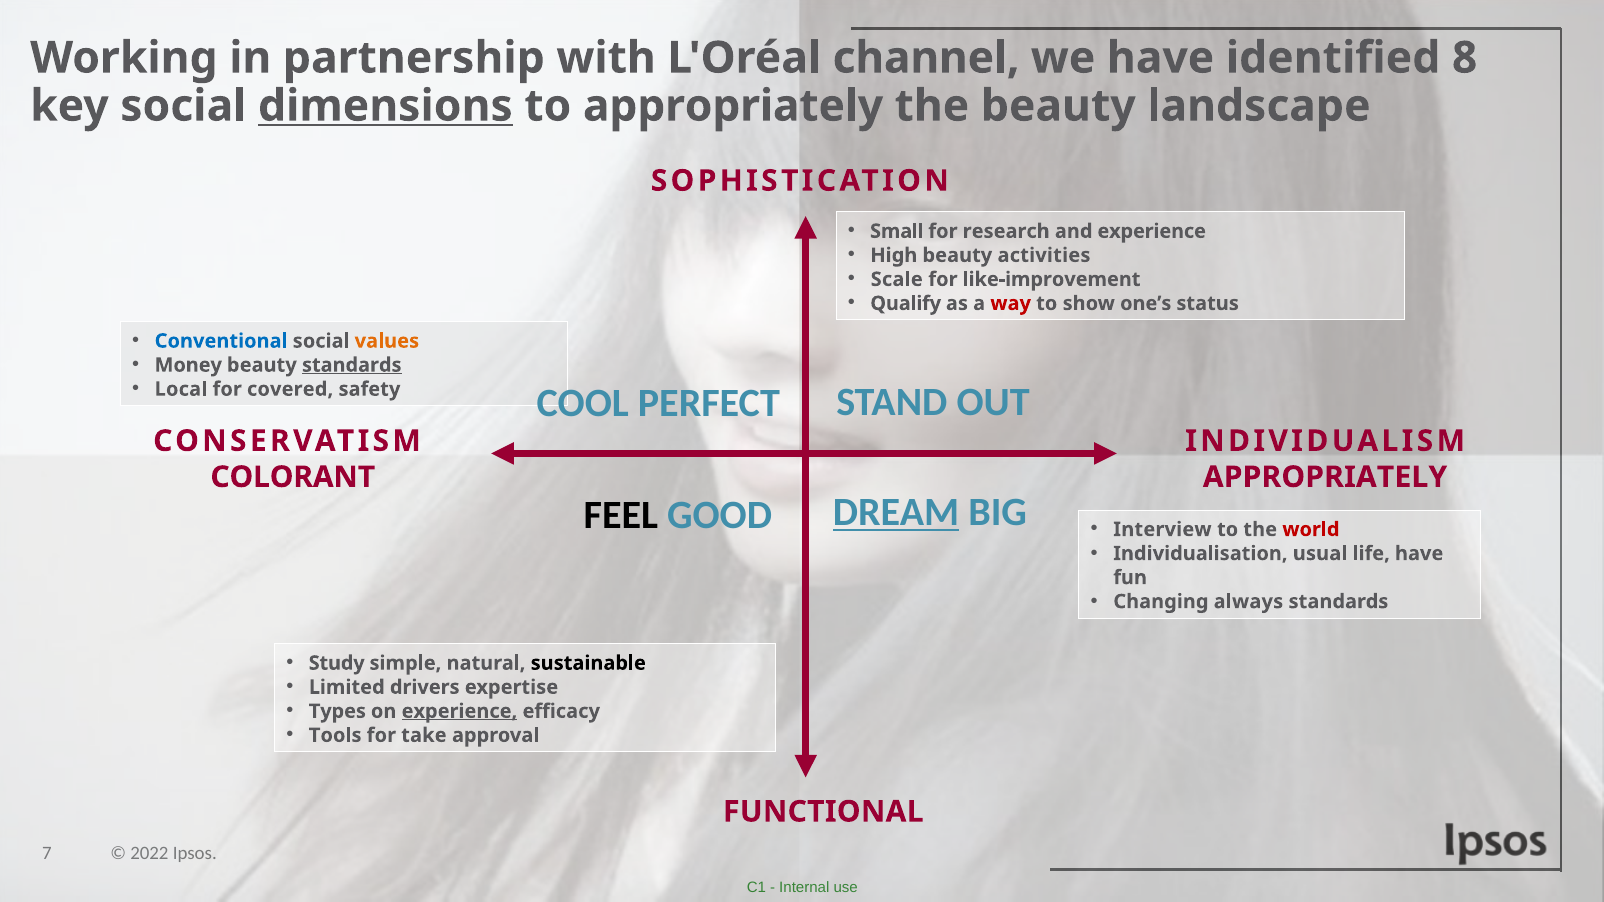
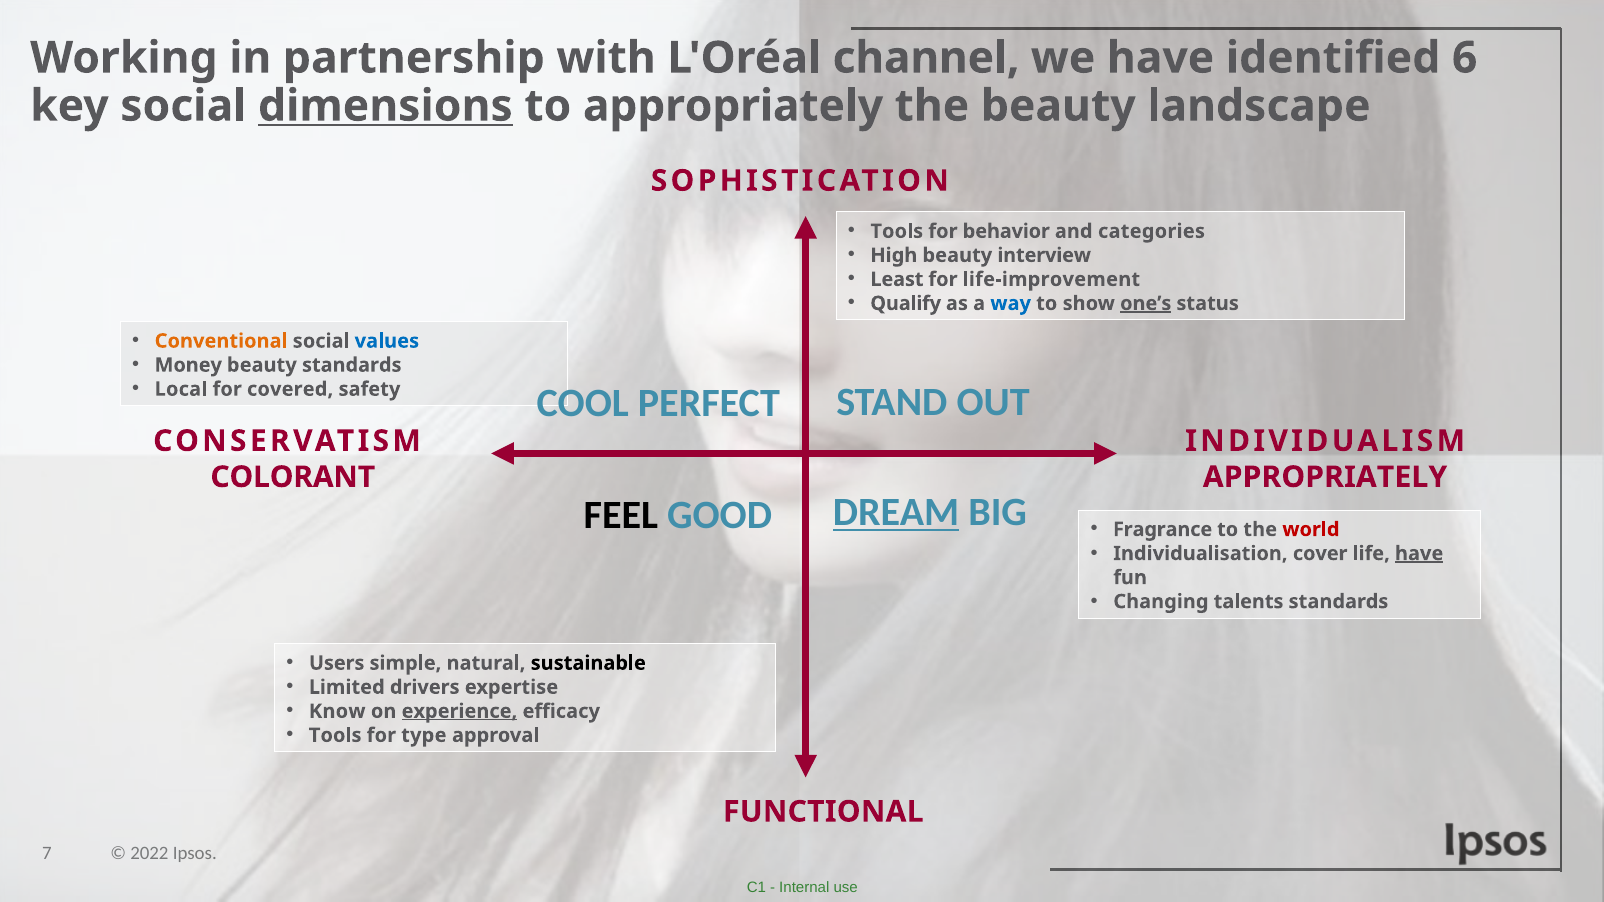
8: 8 -> 6 (1465, 58)
Small: Small -> Tools (897, 231)
research: research -> behavior (1006, 231)
and experience: experience -> categories (1151, 231)
activities: activities -> interview (1044, 255)
Scale: Scale -> Least (897, 279)
like-improvement: like-improvement -> life-improvement (1051, 279)
way colour: red -> blue (1011, 303)
one’s underline: none -> present (1146, 303)
Conventional colour: blue -> orange (221, 341)
values colour: orange -> blue (387, 341)
standards underline: present -> none (352, 365)
Interview: Interview -> Fragrance (1163, 530)
usual: usual -> cover (1320, 554)
have underline: none -> present (1419, 554)
always: always -> talents (1249, 602)
Study: Study -> Users (337, 663)
Types: Types -> Know (337, 711)
take: take -> type (424, 735)
